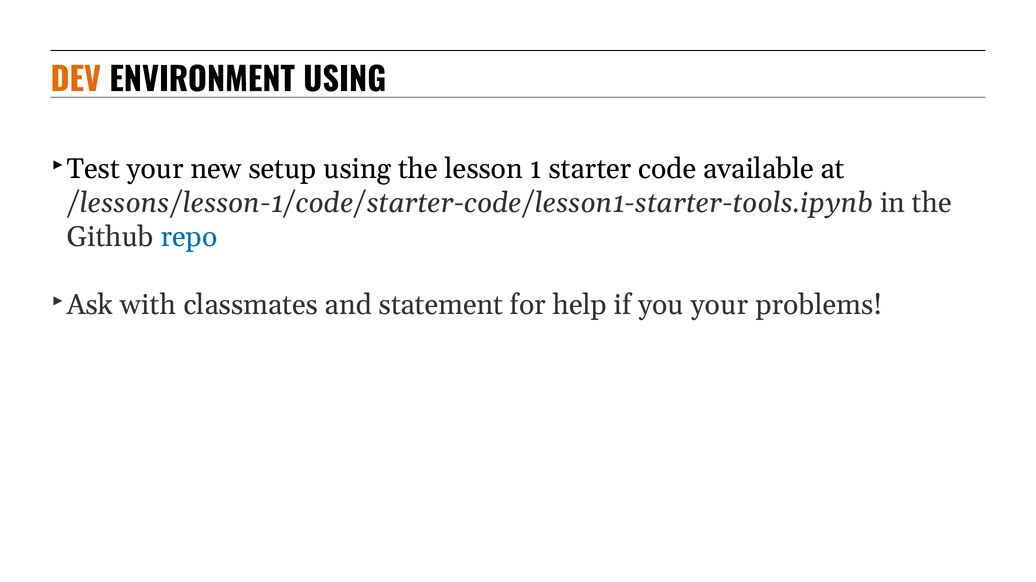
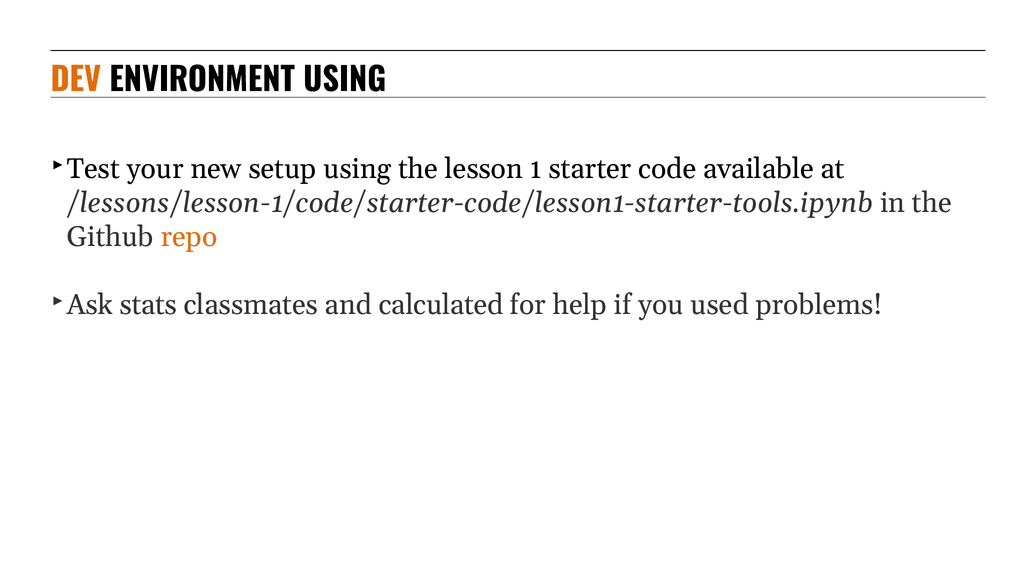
repo colour: blue -> orange (189, 237)
with: with -> stats (148, 305)
statement: statement -> calculated (441, 305)
you your: your -> used (720, 305)
